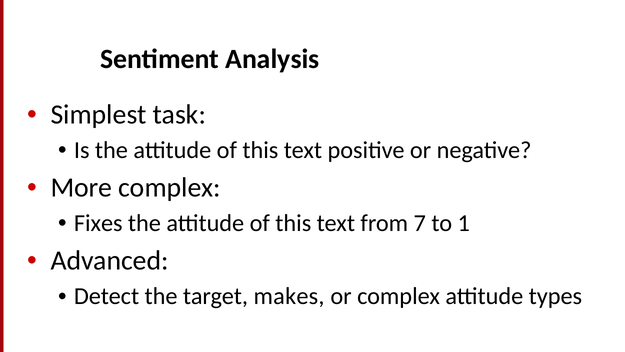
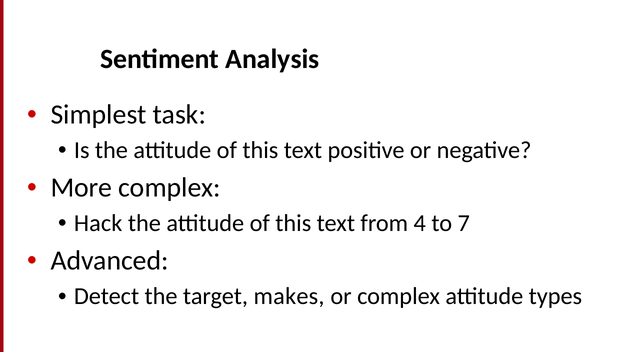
Fixes: Fixes -> Hack (98, 223)
7: 7 -> 4 (420, 223)
1: 1 -> 7 (464, 223)
